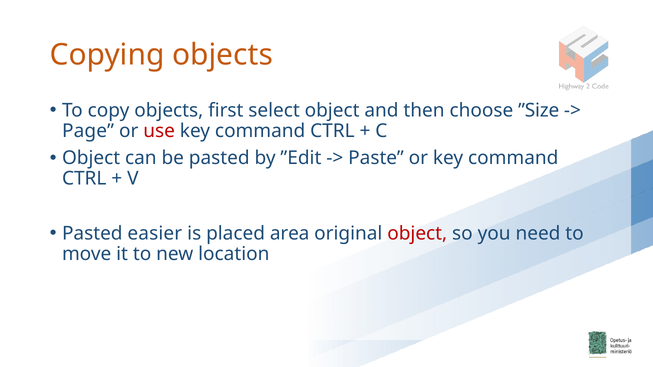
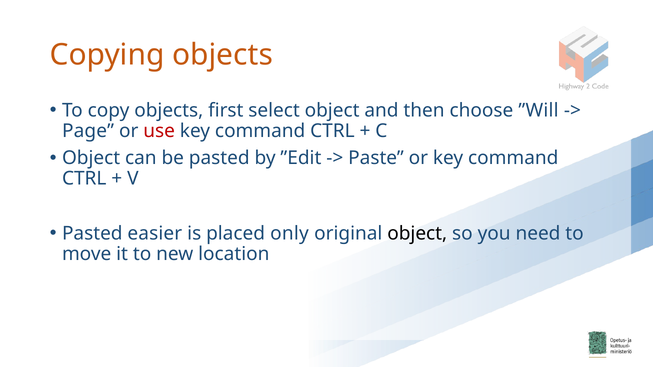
”Size: ”Size -> ”Will (539, 110)
area: area -> only (289, 233)
object colour: red -> black (417, 233)
